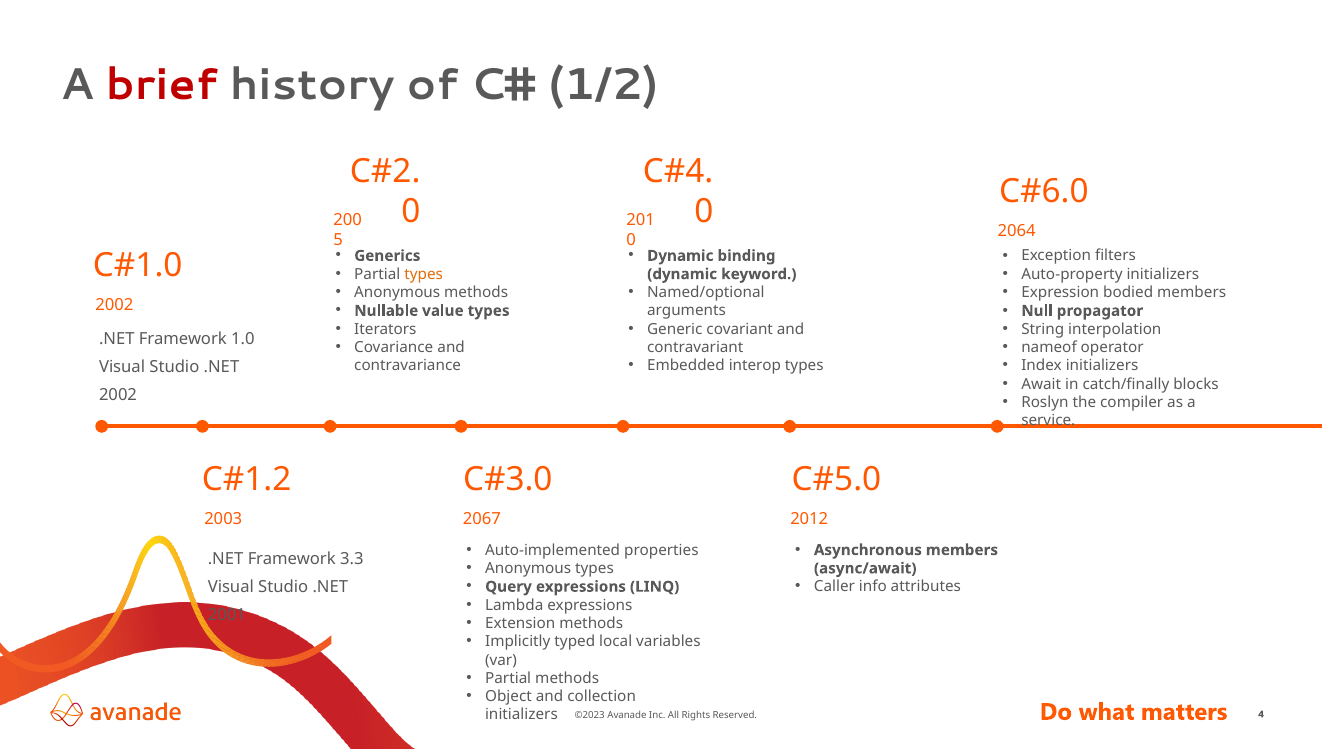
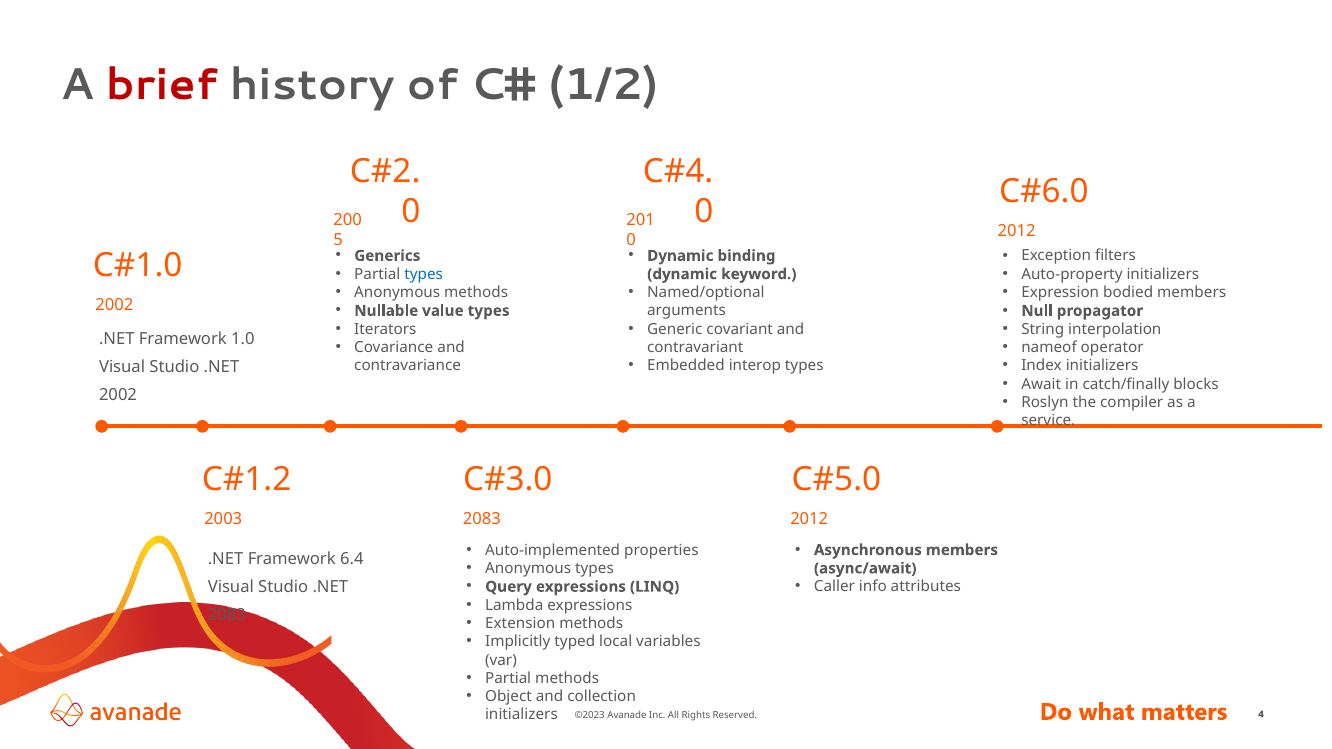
2064: 2064 -> 2012 (1017, 231)
types colour: orange -> blue (424, 274)
2067: 2067 -> 2083 (482, 519)
3.3: 3.3 -> 6.4 (352, 559)
2001: 2001 -> 2083 (227, 615)
